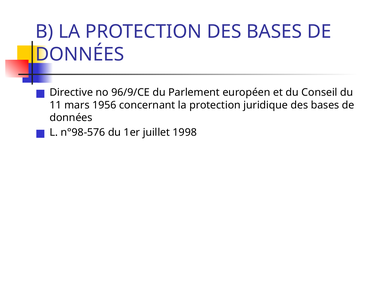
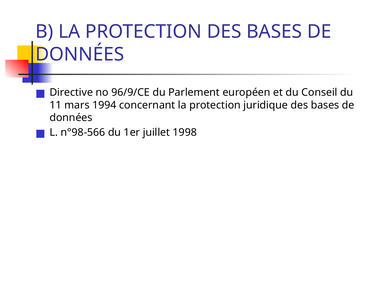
1956: 1956 -> 1994 (104, 105)
n°98-576: n°98-576 -> n°98-566 (83, 133)
